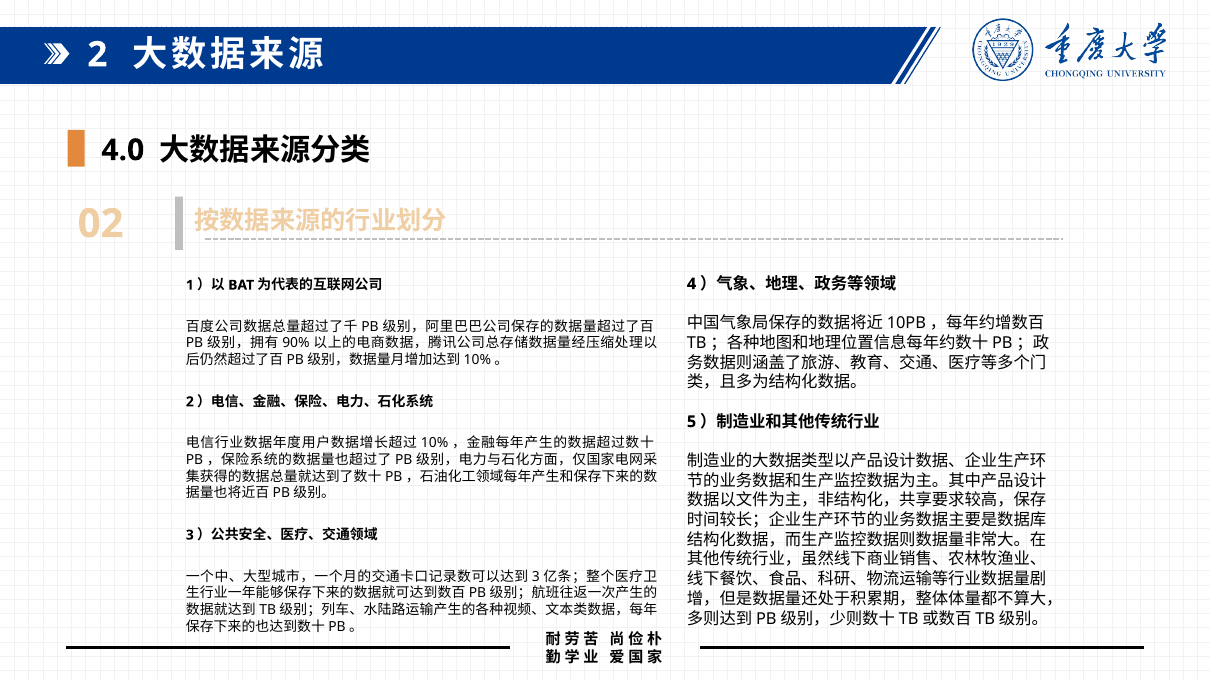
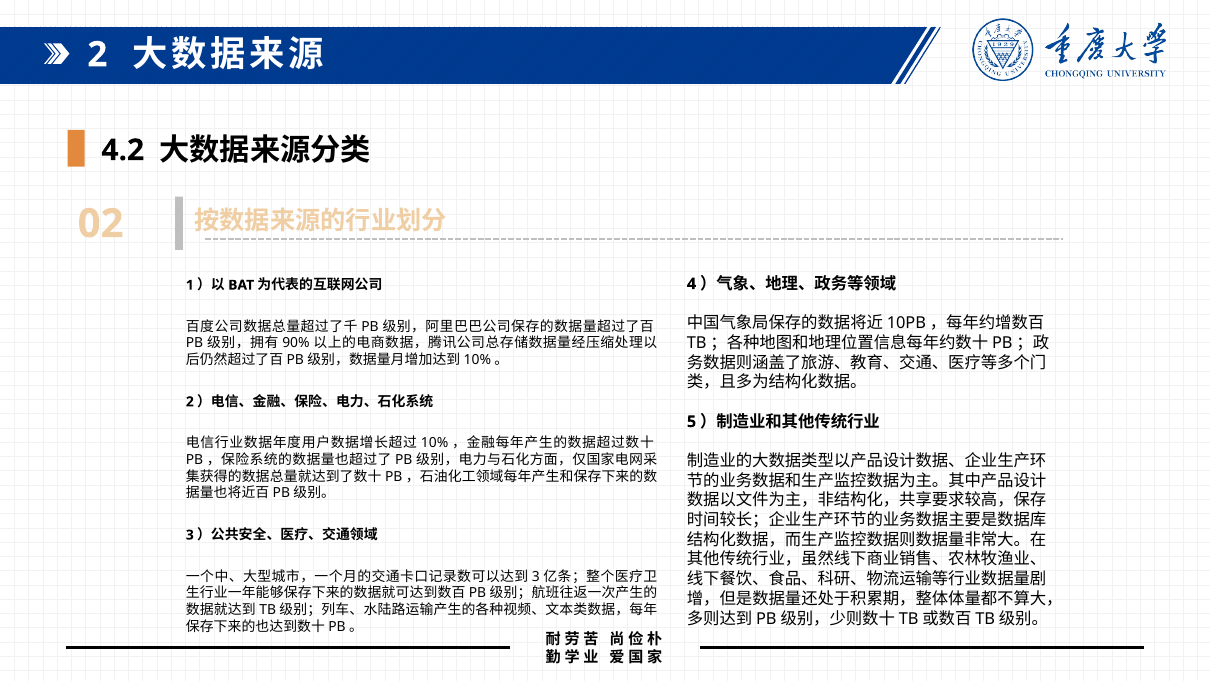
4.0: 4.0 -> 4.2 (123, 150)
